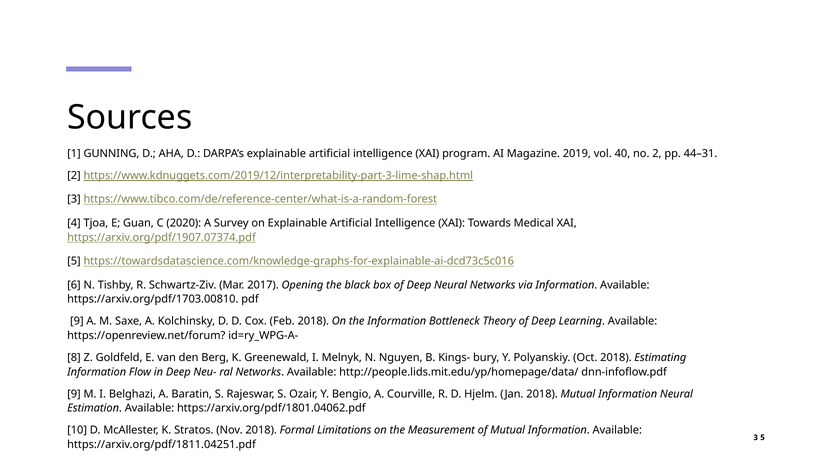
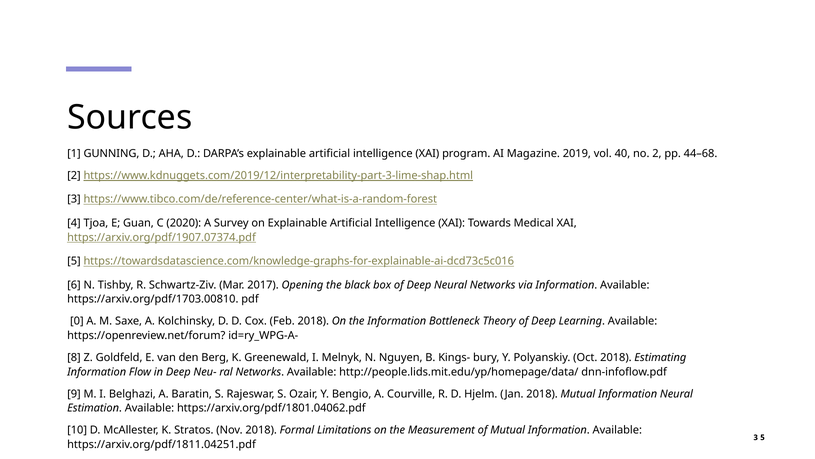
44–31: 44–31 -> 44–68 (701, 153)
9: 9 -> 0 (77, 321)
